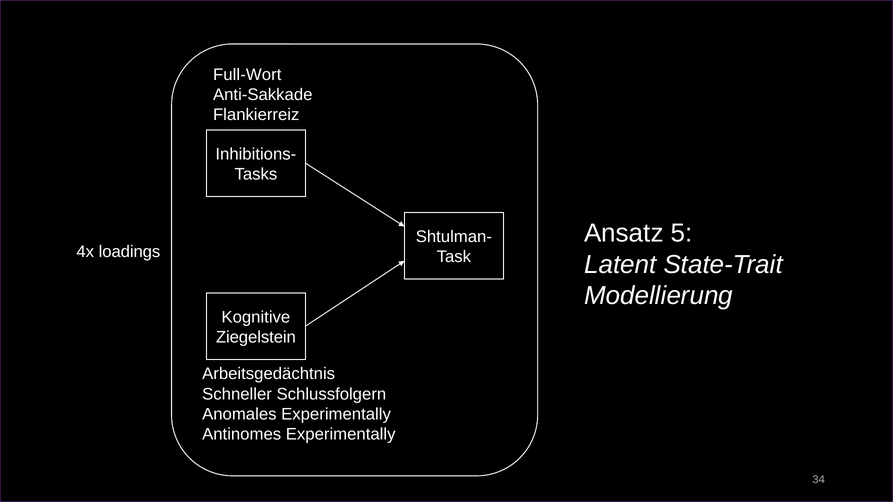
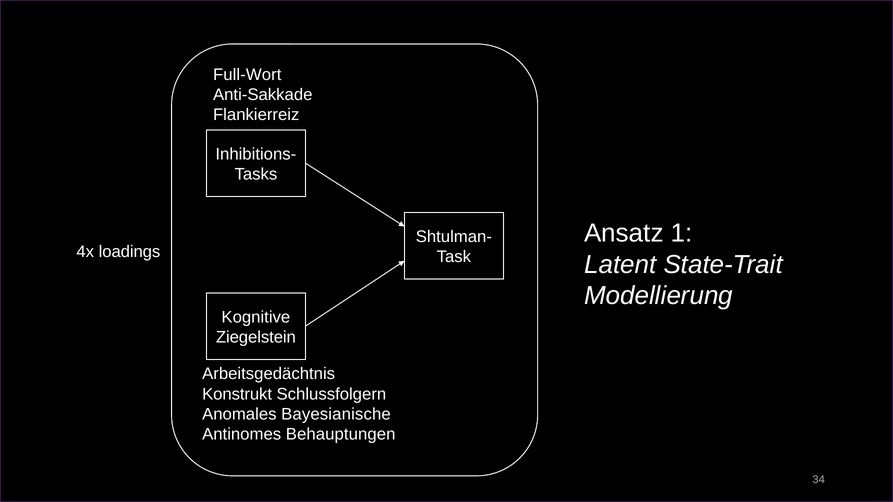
5: 5 -> 1 (682, 233)
Schneller: Schneller -> Konstrukt (237, 394)
Anomales Experimentally: Experimentally -> Bayesianische (336, 414)
Antinomes Experimentally: Experimentally -> Behauptungen (341, 434)
